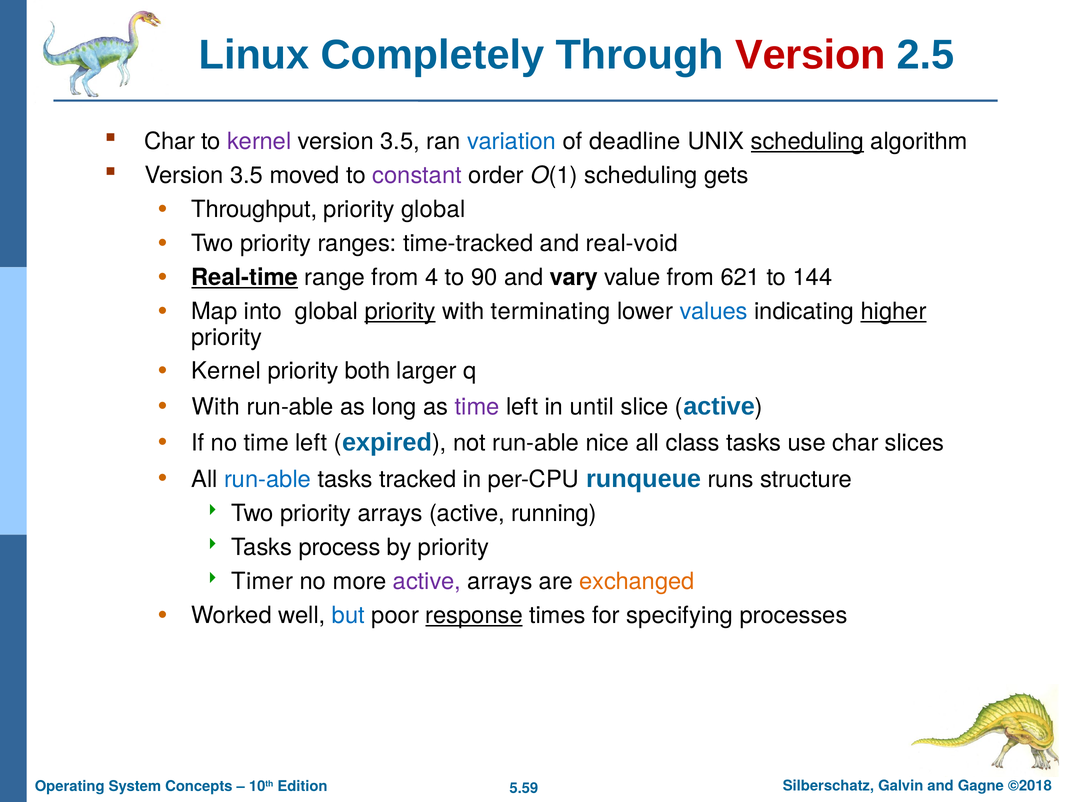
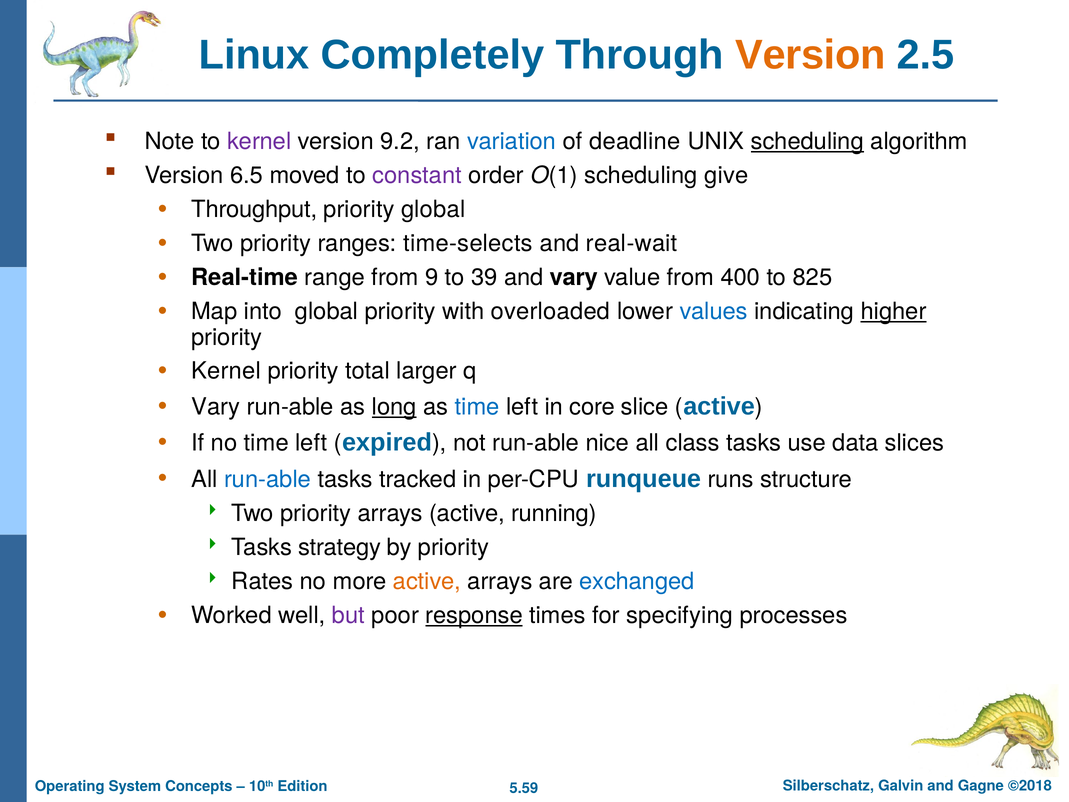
Version colour: red -> orange (810, 55)
Char: Char -> Note (170, 142)
3.5: 3.5 -> 9.2 (400, 142)
3.5: 3.5 -> 6.5 (247, 176)
gets: gets -> give (726, 176)
time-tracked: time-tracked -> time-selects (468, 244)
real-void: real-void -> real-wait (632, 244)
Real-time underline: present -> none (245, 277)
4: 4 -> 9 (432, 277)
90: 90 -> 39 (484, 277)
621: 621 -> 400 (740, 277)
144: 144 -> 825 (813, 277)
priority underline: present -> none (400, 311)
terminating: terminating -> overloaded (551, 311)
both: both -> total (368, 371)
With: With -> Vary (216, 407)
long underline: none -> present (394, 407)
time colour: purple -> blue (477, 407)
until: until -> core (592, 407)
use char: char -> data (855, 443)
process: process -> strategy (339, 547)
Timer: Timer -> Rates (262, 581)
active colour: purple -> orange (427, 581)
exchanged colour: orange -> blue (637, 581)
but colour: blue -> purple (348, 615)
